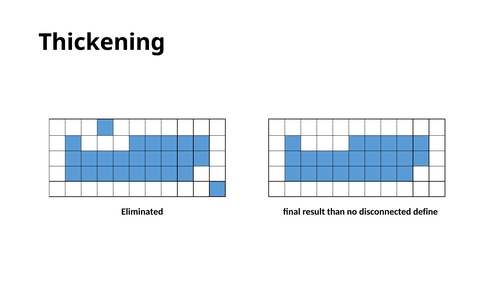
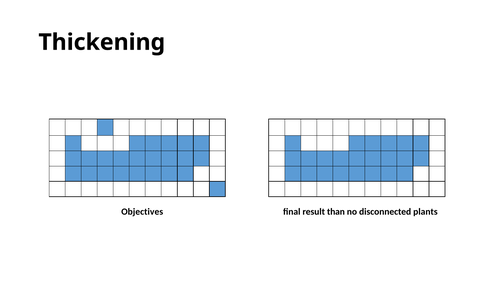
Eliminated: Eliminated -> Objectives (142, 212)
define: define -> plants (425, 212)
